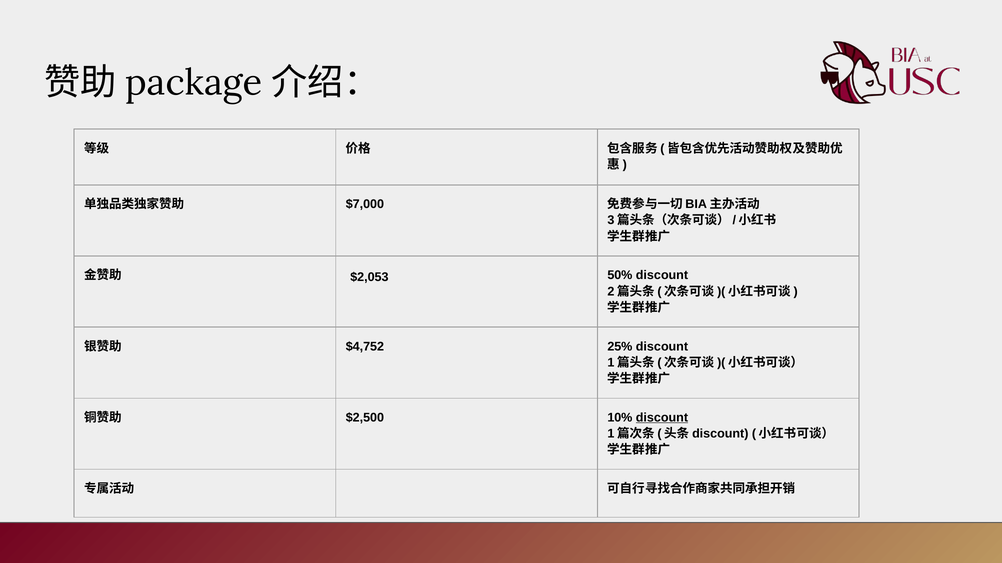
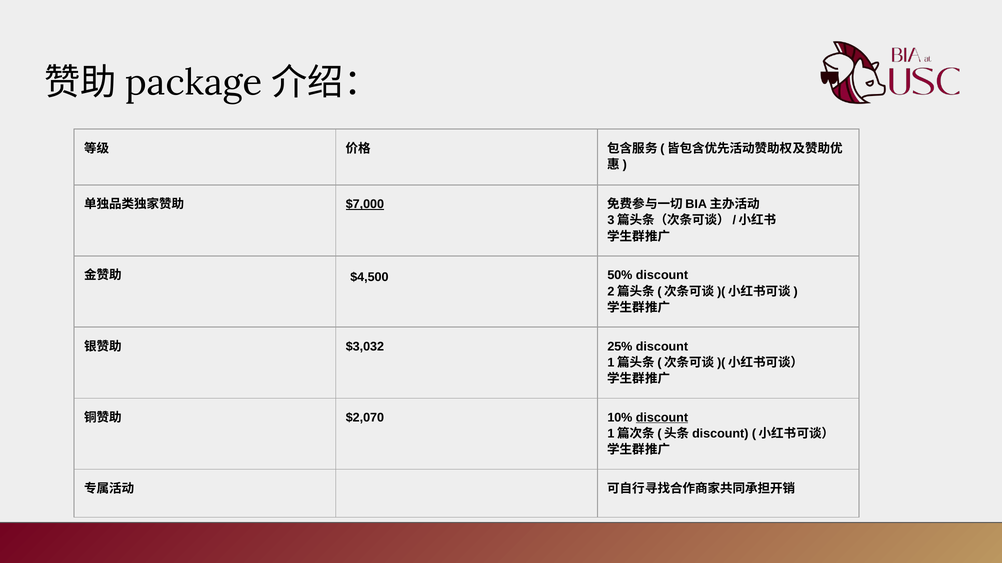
$7,000 underline: none -> present (365, 204)
$2,053: $2,053 -> $4,500 (369, 277)
$4,752: $4,752 -> $3,032 (365, 347)
$2,500: $2,500 -> $2,070 (365, 418)
